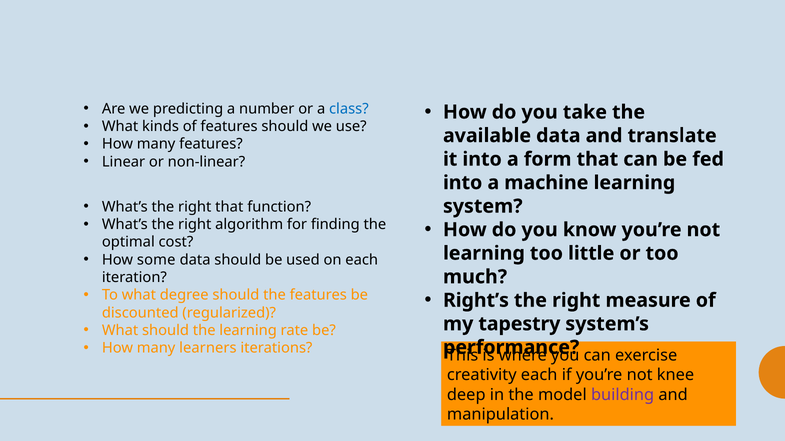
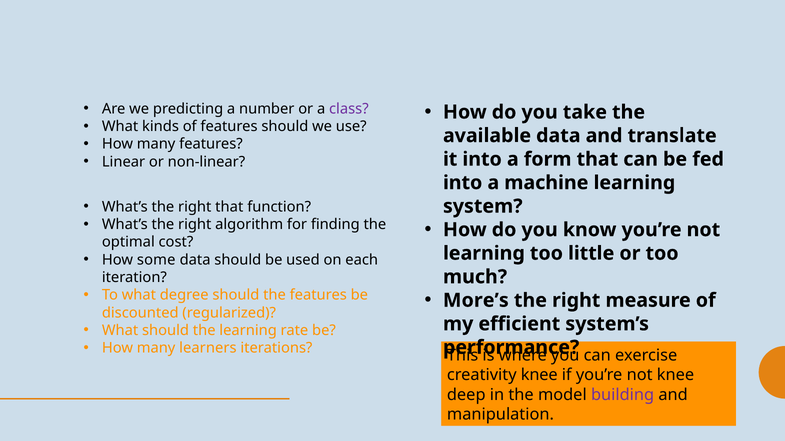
class colour: blue -> purple (349, 109)
Right’s: Right’s -> More’s (476, 301)
tapestry: tapestry -> efficient (519, 324)
creativity each: each -> knee (539, 375)
